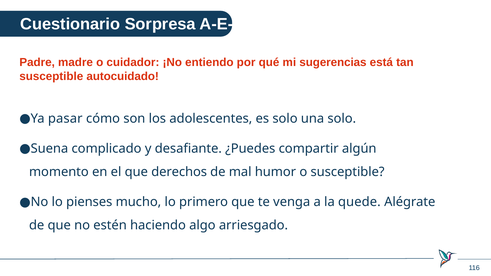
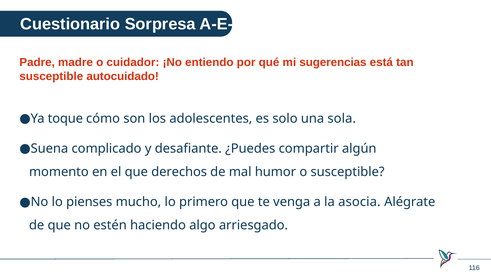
pasar: pasar -> toque (65, 119)
una solo: solo -> sola (342, 119)
quede: quede -> asocia (359, 202)
